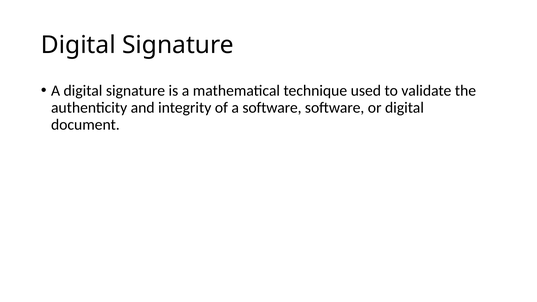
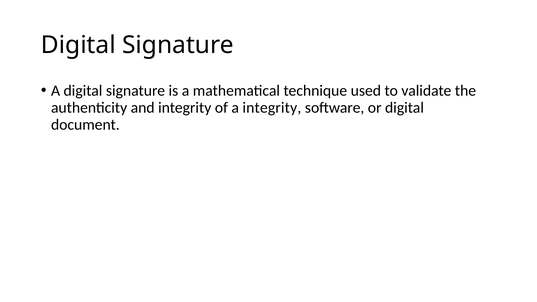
a software: software -> integrity (272, 108)
